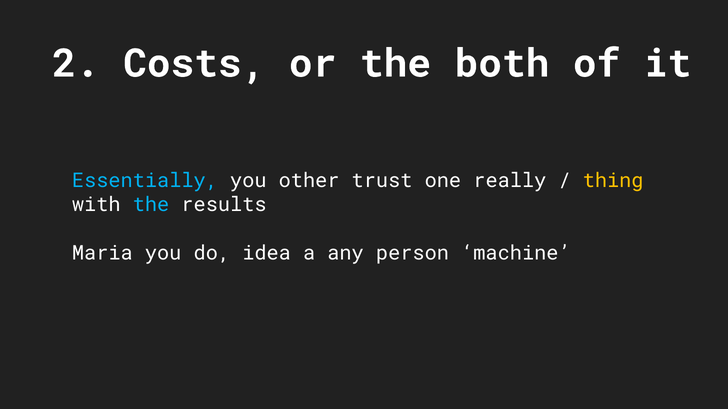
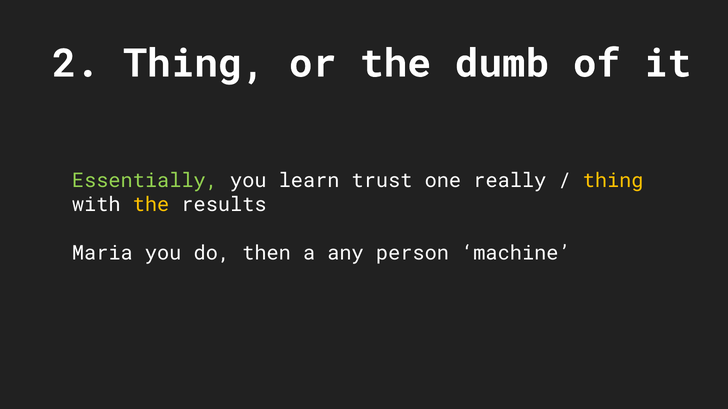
2 Costs: Costs -> Thing (194, 64)
both: both -> dumb (502, 64)
Essentially colour: light blue -> light green (145, 181)
other: other -> learn (309, 181)
the colour: light blue -> yellow (151, 205)
idea: idea -> then (267, 254)
